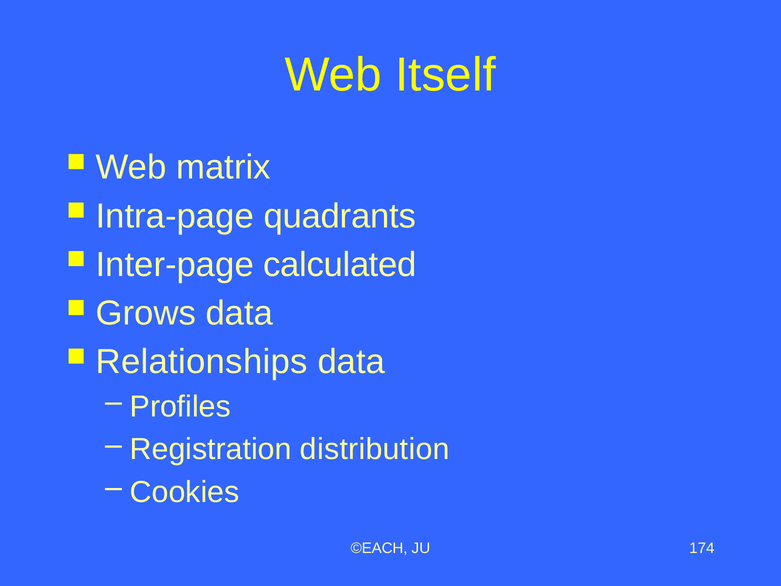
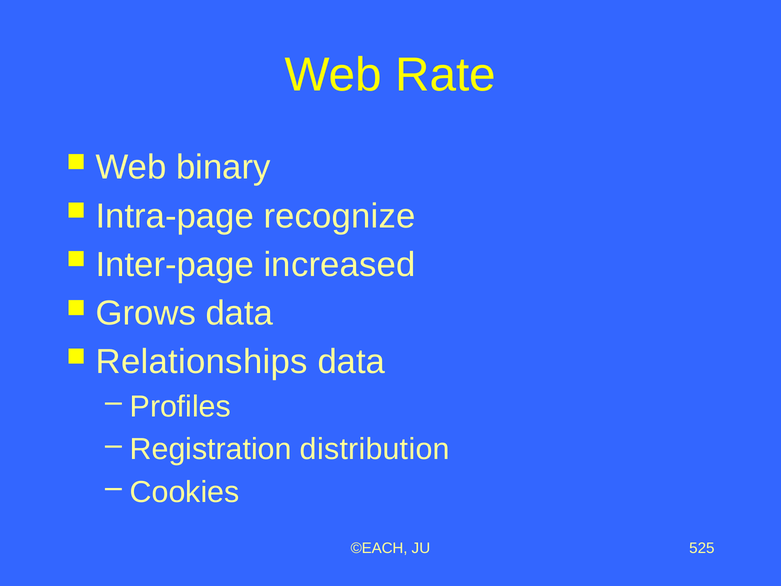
Itself: Itself -> Rate (446, 75)
matrix: matrix -> binary (223, 167)
quadrants: quadrants -> recognize (340, 216)
calculated: calculated -> increased (340, 265)
174: 174 -> 525 (702, 548)
